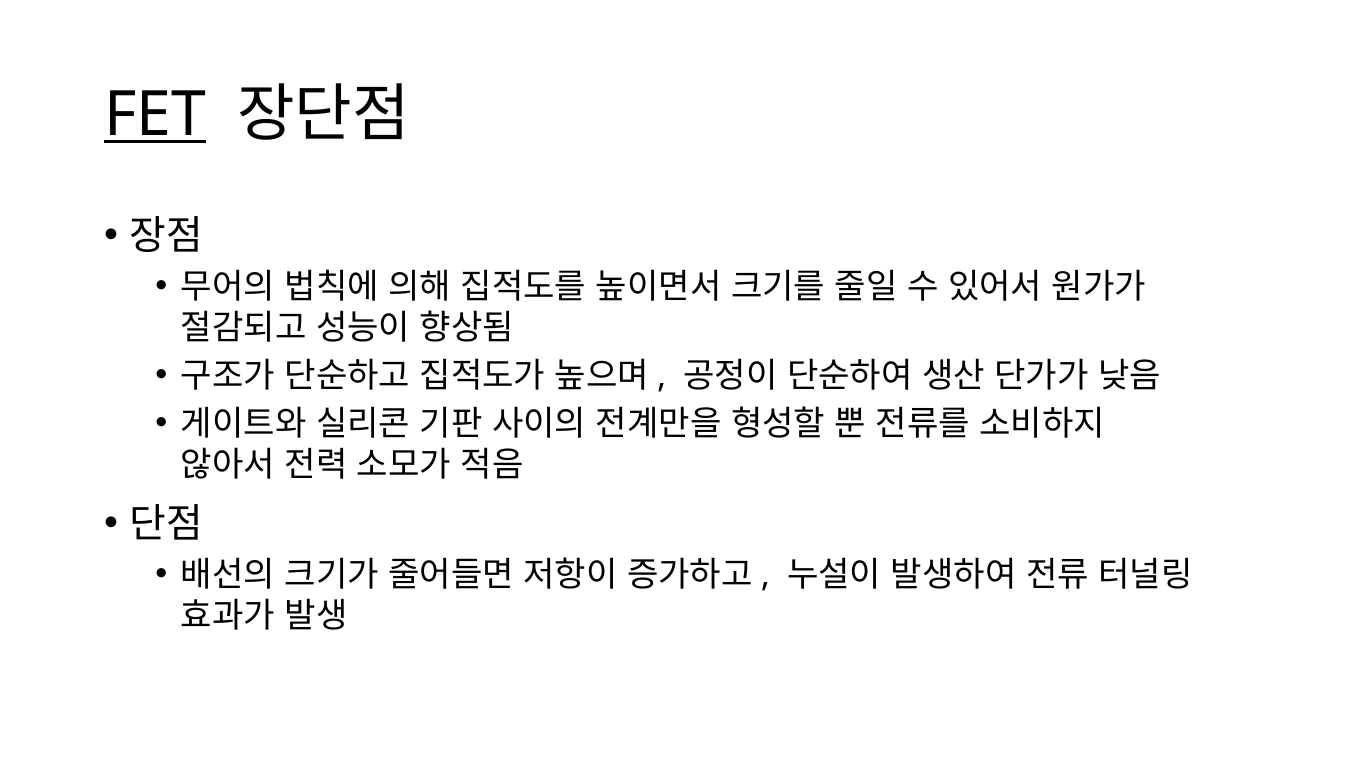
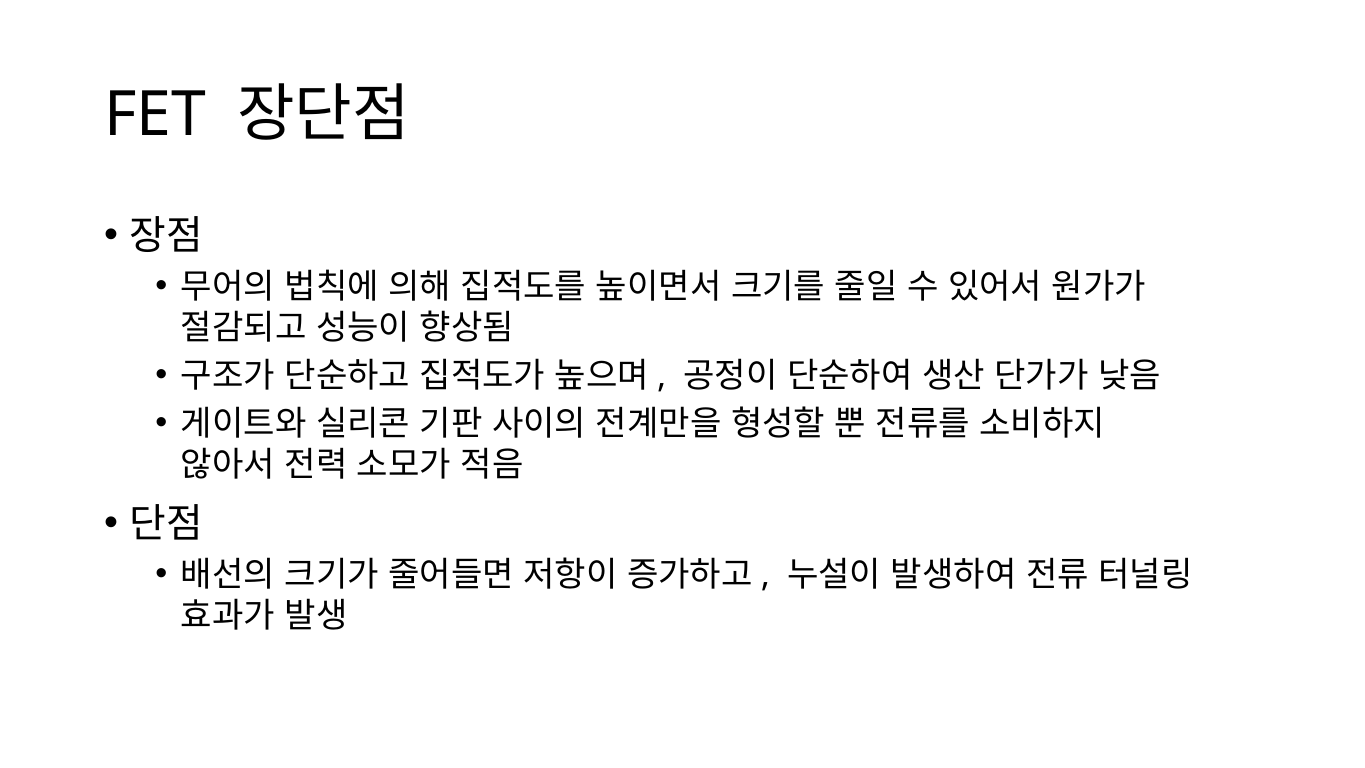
FET underline: present -> none (155, 115)
